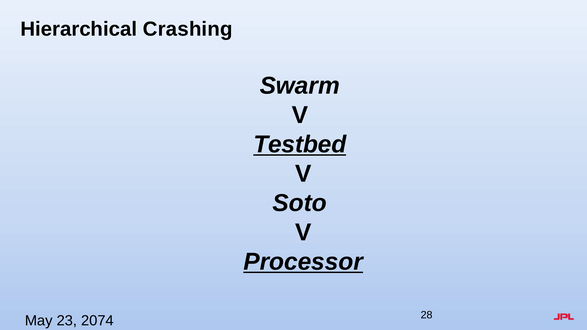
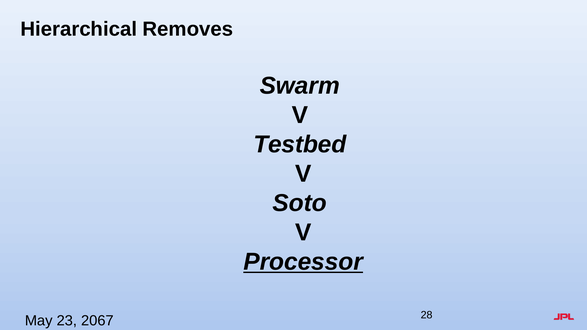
Crashing: Crashing -> Removes (188, 29)
Testbed underline: present -> none (300, 145)
2074: 2074 -> 2067 (97, 321)
